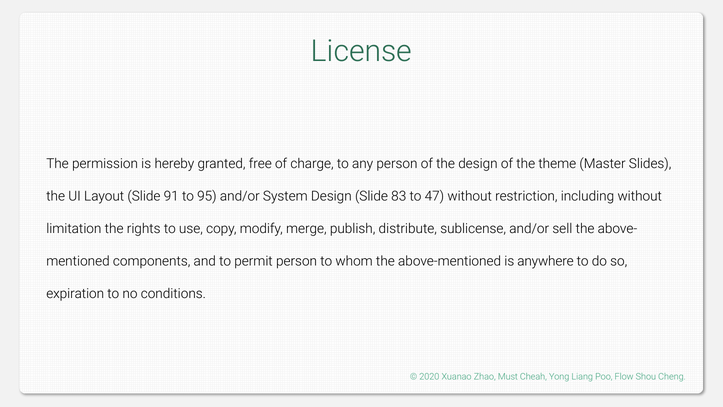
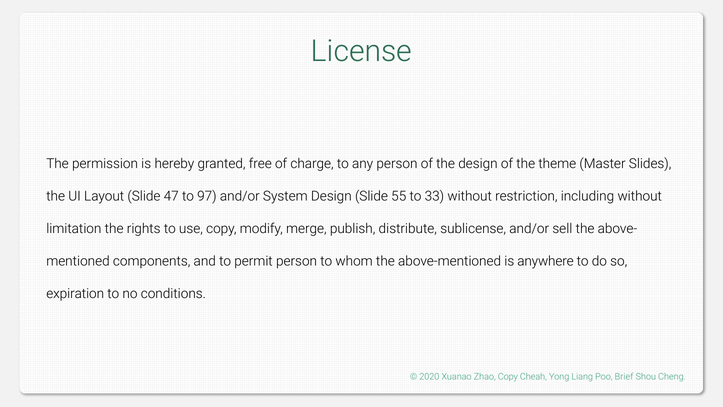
91: 91 -> 47 (171, 196)
95: 95 -> 97 (207, 196)
83: 83 -> 55 (399, 196)
47: 47 -> 33 (434, 196)
Zhao Must: Must -> Copy (508, 377)
Flow: Flow -> Brief (624, 377)
